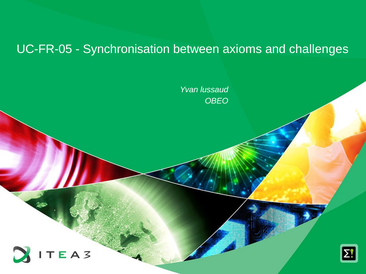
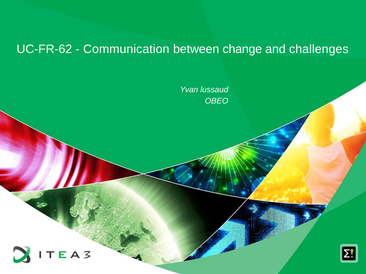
UC-FR-05: UC-FR-05 -> UC-FR-62 (44, 49)
Synchronisation: Synchronisation -> Communication (126, 49)
axioms: axioms -> change (242, 49)
